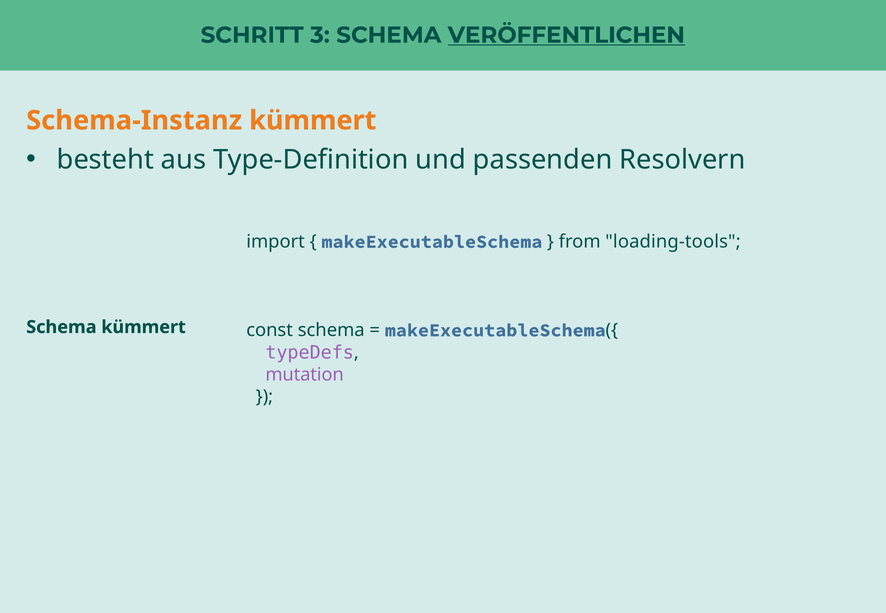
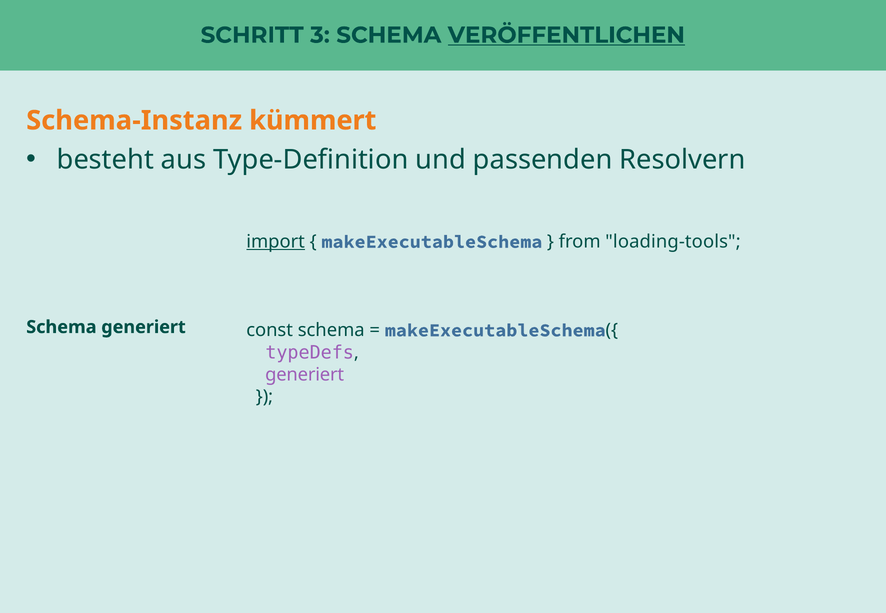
import underline: none -> present (276, 242)
Schema kümmert: kümmert -> generiert (144, 327)
mutation: mutation -> generiert (305, 375)
